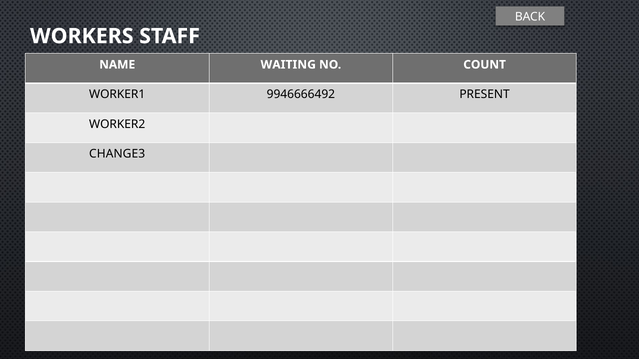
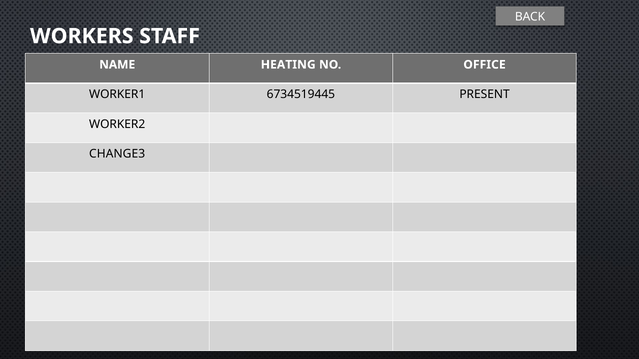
WAITING: WAITING -> HEATING (288, 65)
COUNT: COUNT -> OFFICE (485, 65)
9946666492: 9946666492 -> 6734519445 (301, 94)
